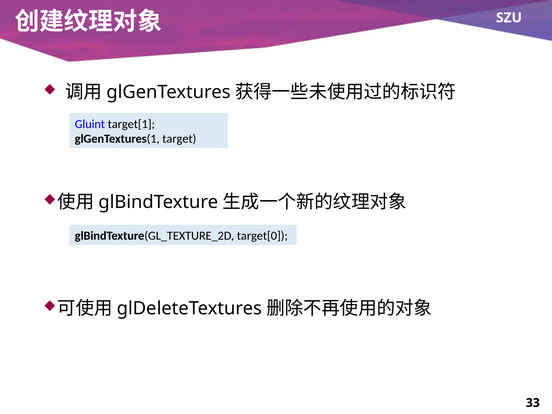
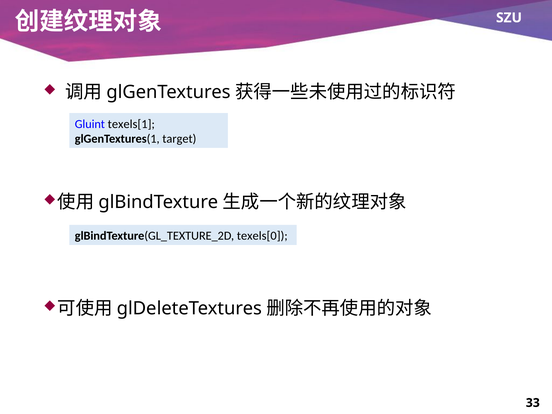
target[1: target[1 -> texels[1 (131, 124)
target[0: target[0 -> texels[0 (262, 236)
